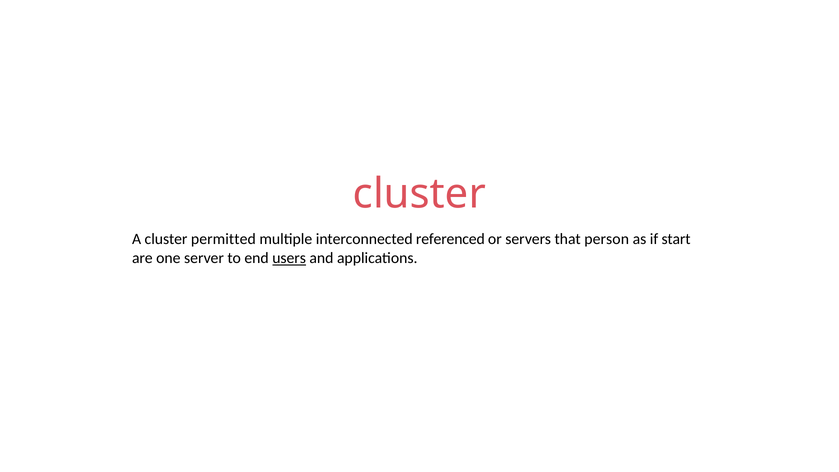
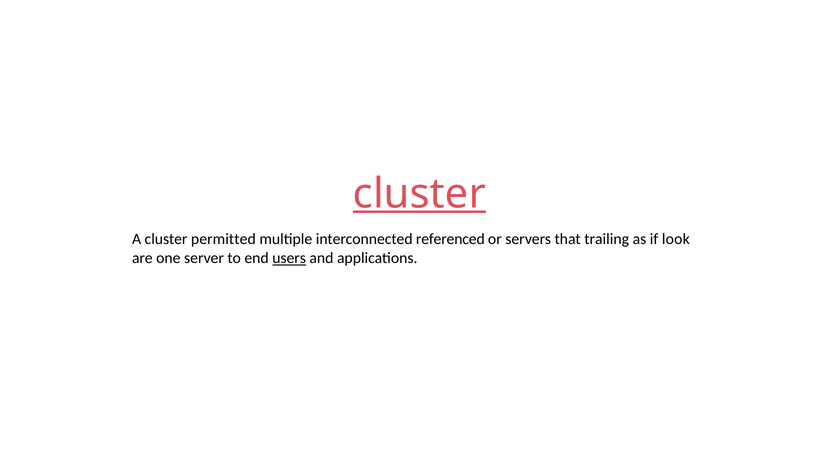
cluster underline: none -> present (419, 194)
person: person -> trailing (607, 239)
start: start -> look (676, 239)
